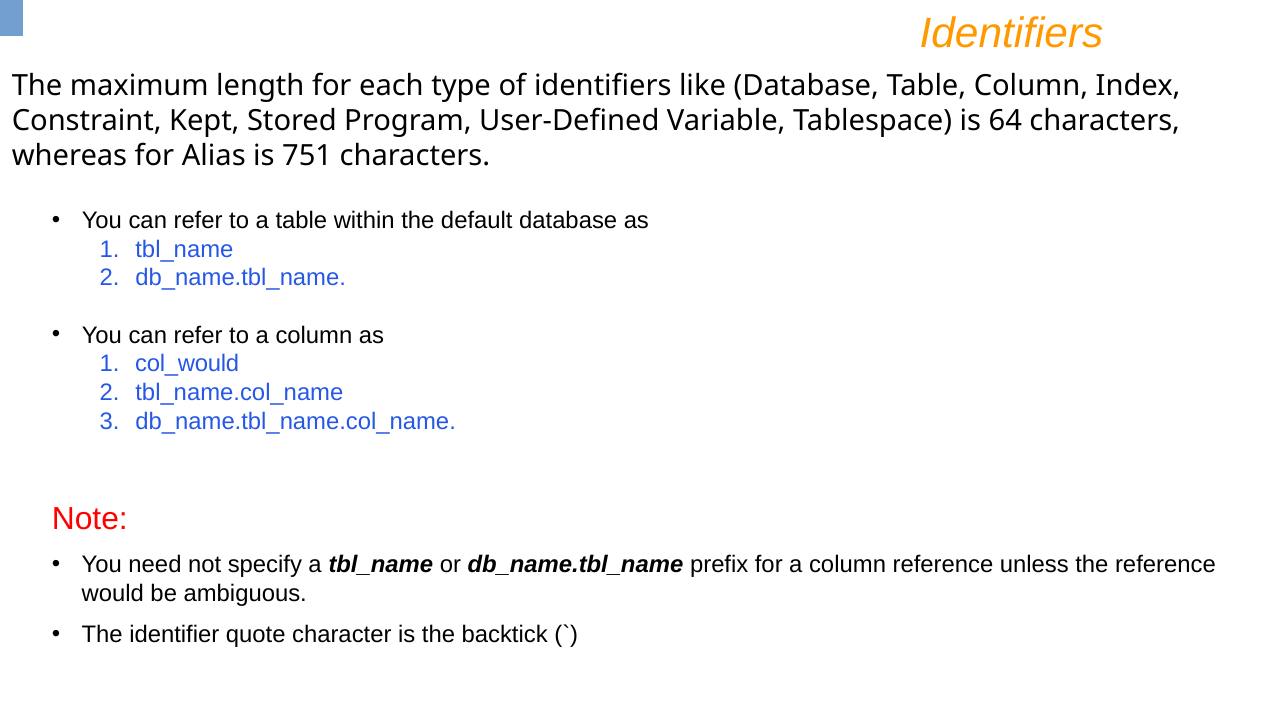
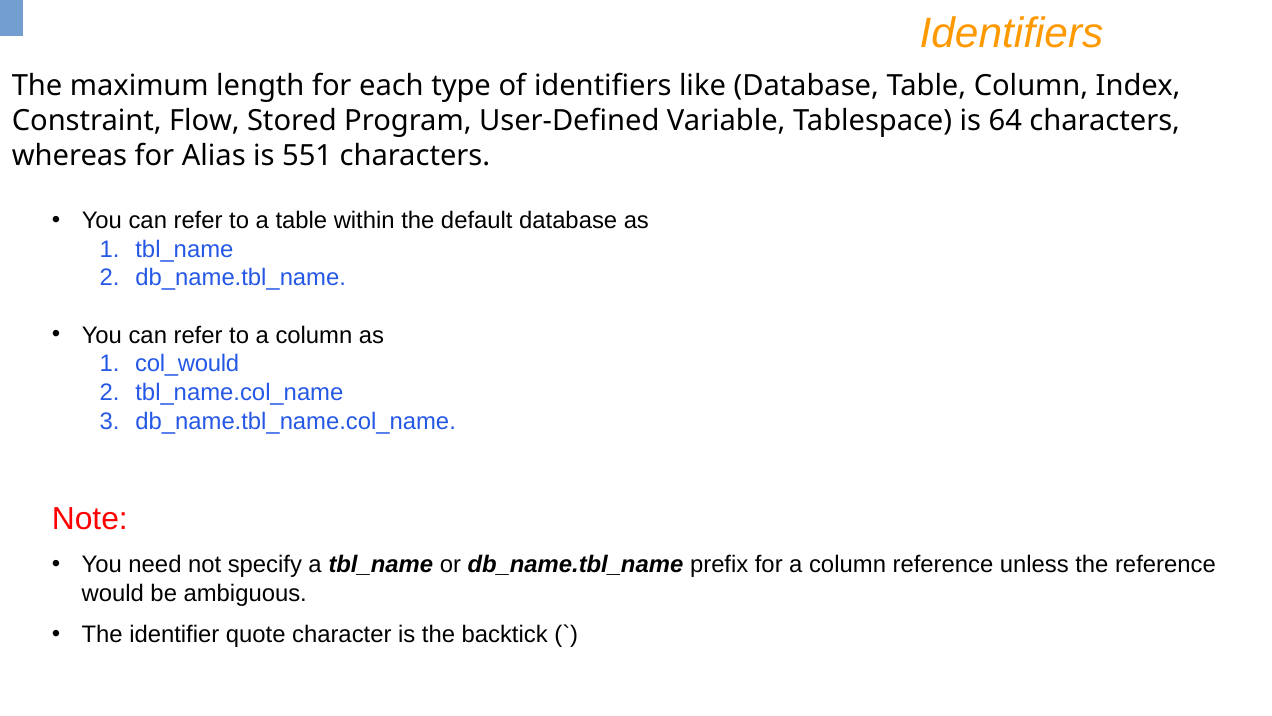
Kept: Kept -> Flow (204, 121)
751: 751 -> 551 (307, 156)
